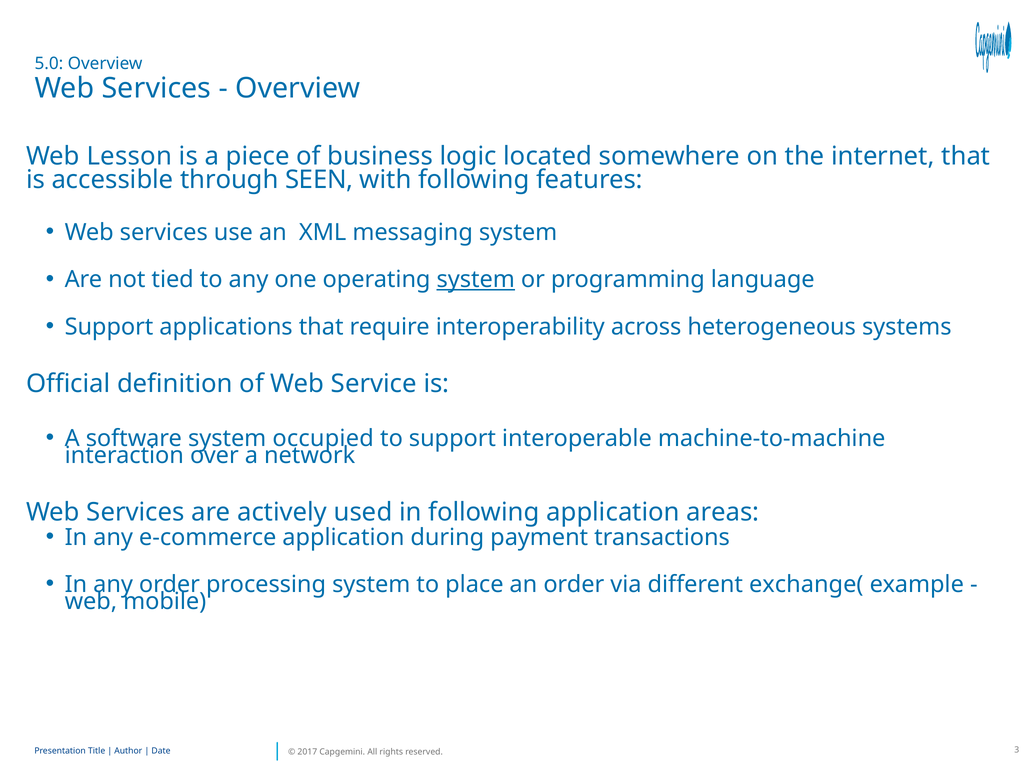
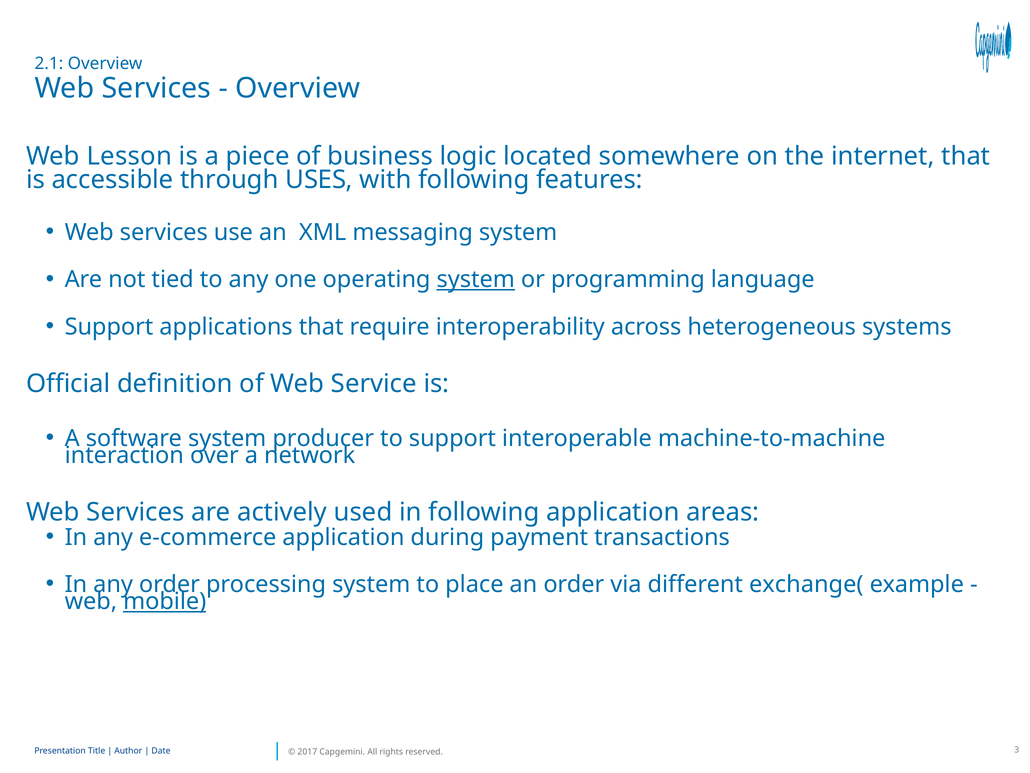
5.0: 5.0 -> 2.1 (49, 64)
SEEN: SEEN -> USES (319, 180)
occupied: occupied -> producer (323, 438)
mobile underline: none -> present (165, 601)
